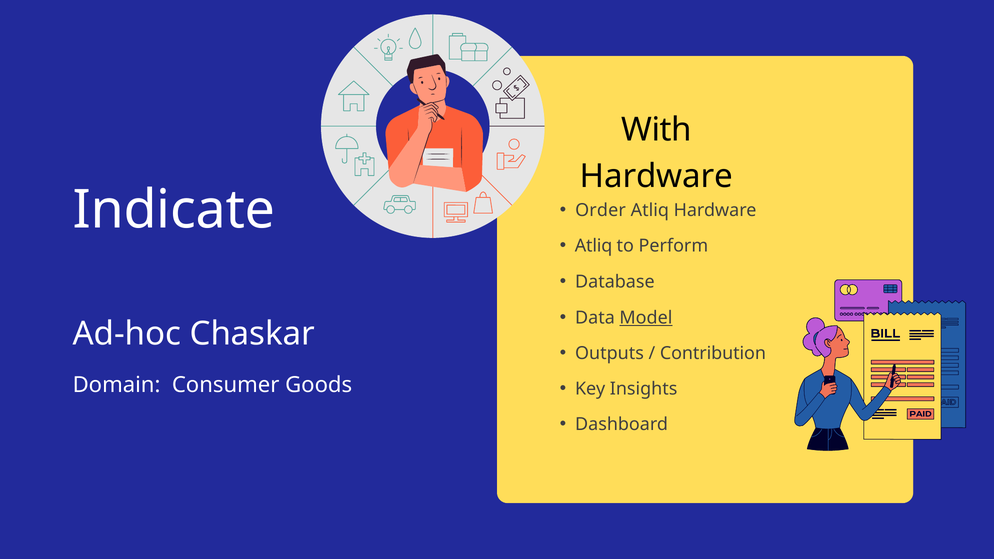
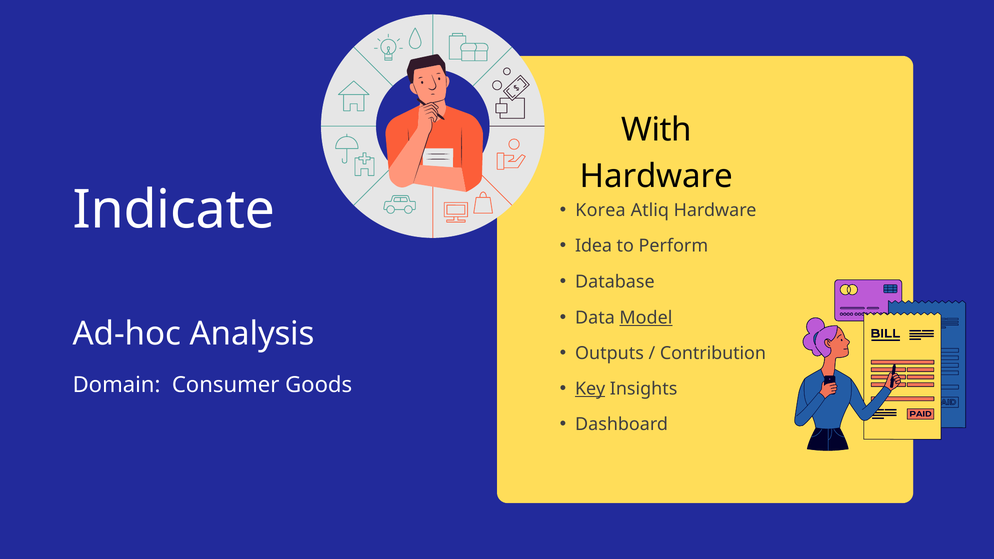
Order: Order -> Korea (600, 210)
Atliq: Atliq -> Idea (594, 246)
Chaskar: Chaskar -> Analysis (252, 334)
Key underline: none -> present (590, 389)
